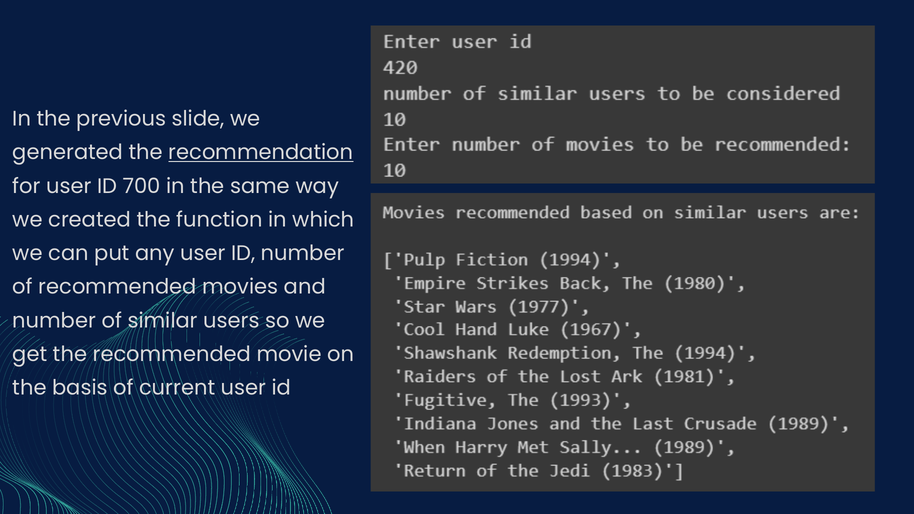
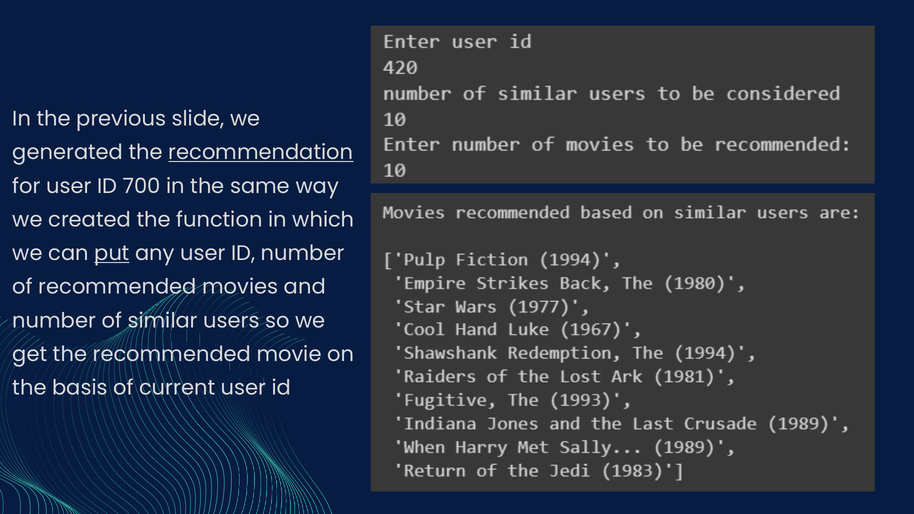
put underline: none -> present (112, 253)
